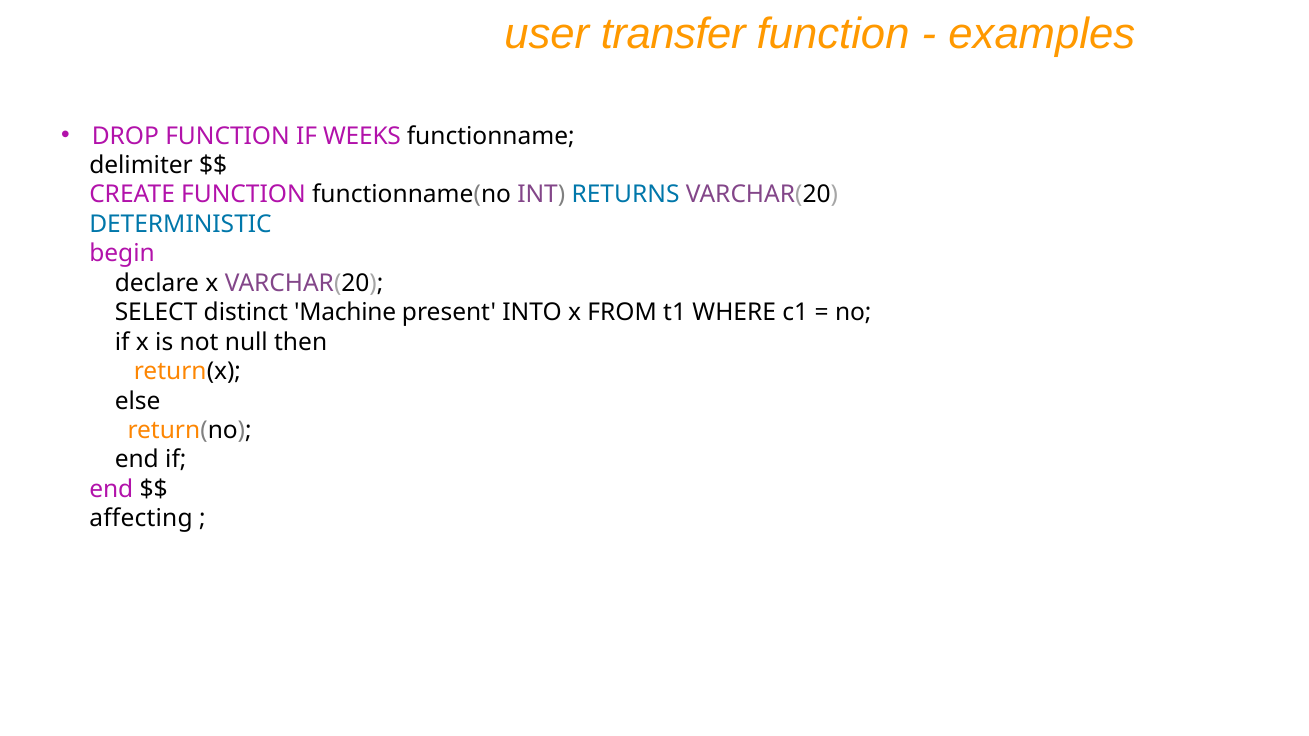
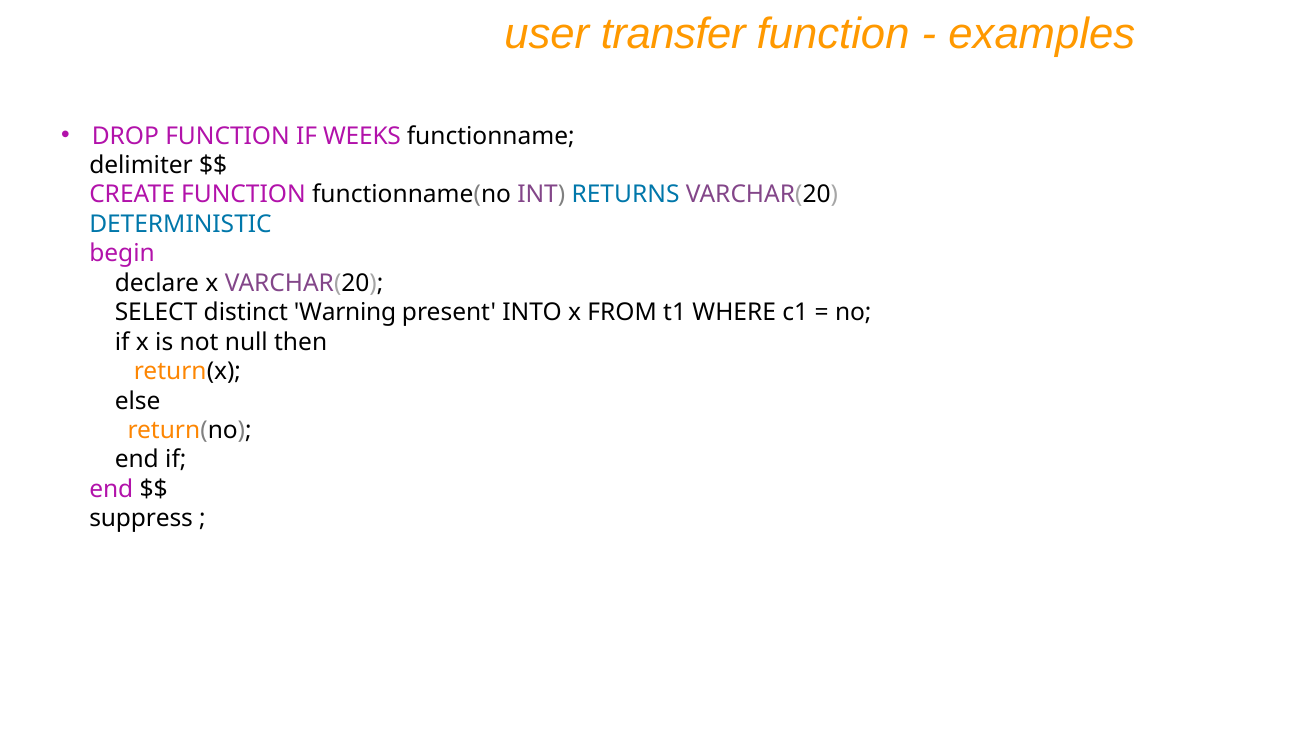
Machine: Machine -> Warning (345, 313)
affecting: affecting -> suppress (141, 519)
